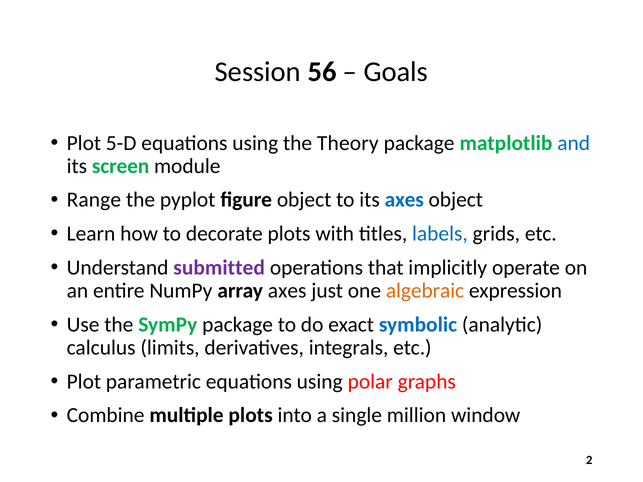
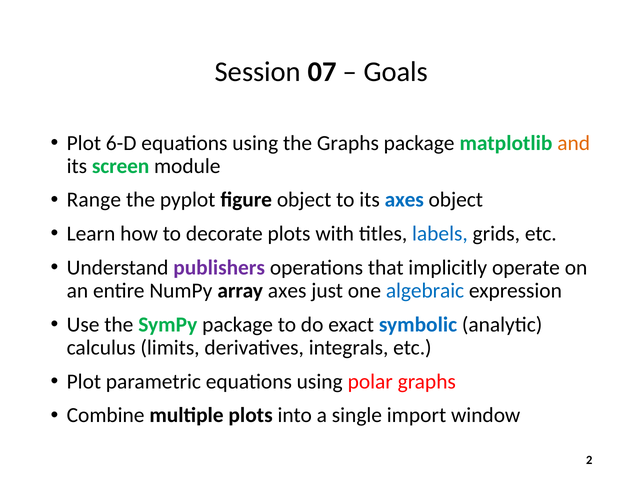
56: 56 -> 07 (322, 72)
5-D: 5-D -> 6-D (121, 143)
the Theory: Theory -> Graphs (348, 143)
and colour: blue -> orange (574, 143)
submitted: submitted -> publishers (219, 268)
algebraic colour: orange -> blue (425, 291)
million: million -> import (416, 416)
